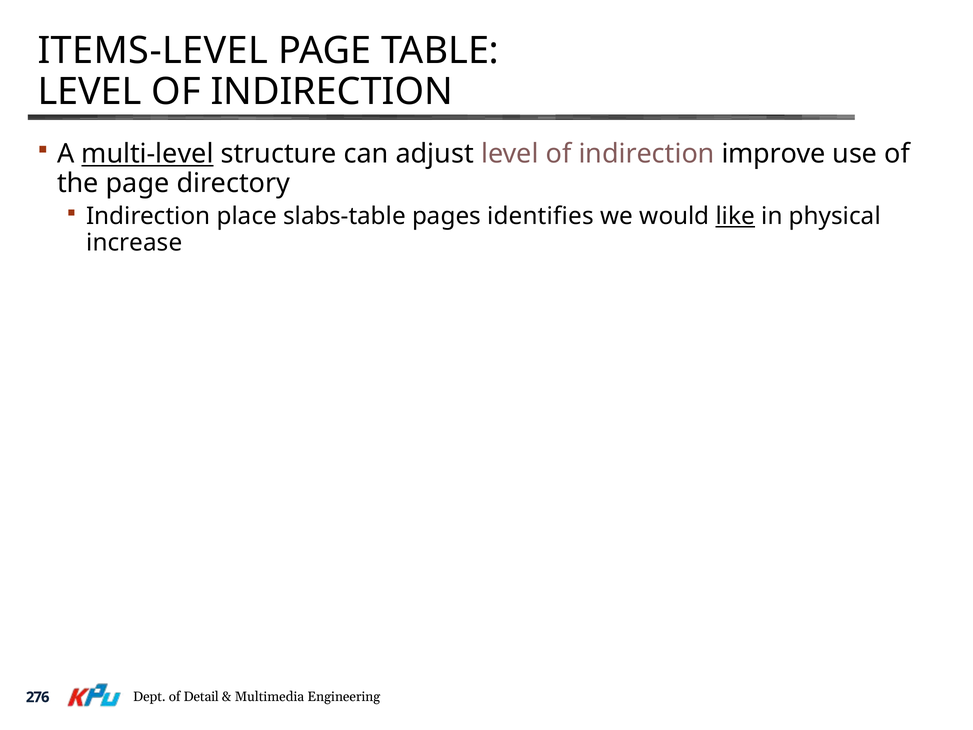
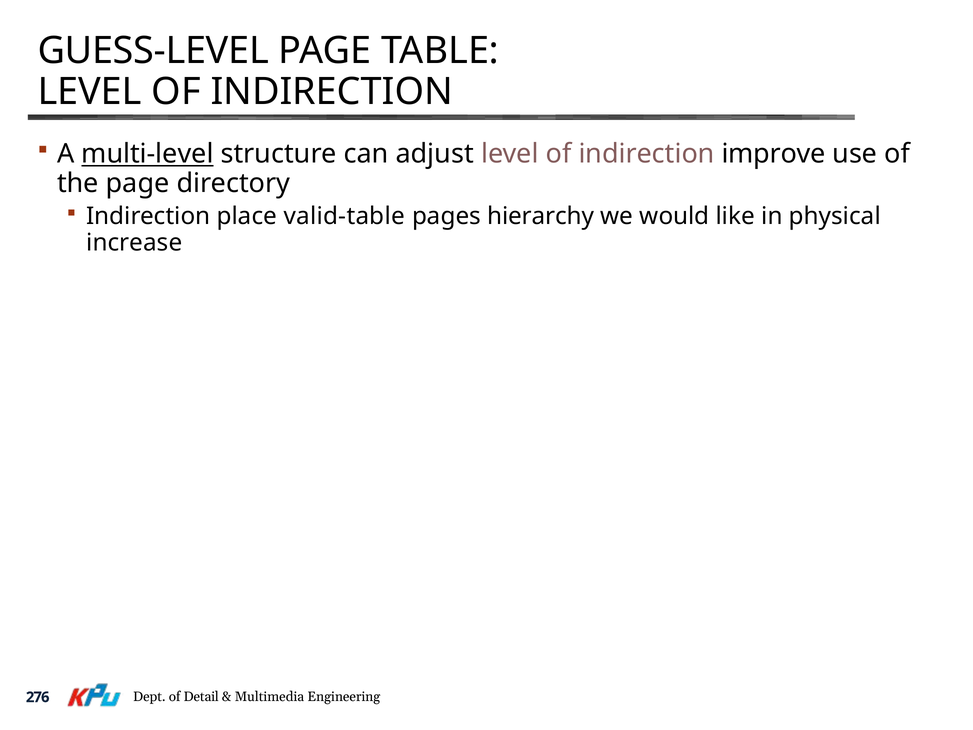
ITEMS-LEVEL: ITEMS-LEVEL -> GUESS-LEVEL (153, 51)
slabs-table: slabs-table -> valid-table (344, 216)
identifies: identifies -> hierarchy (541, 216)
like underline: present -> none (735, 216)
